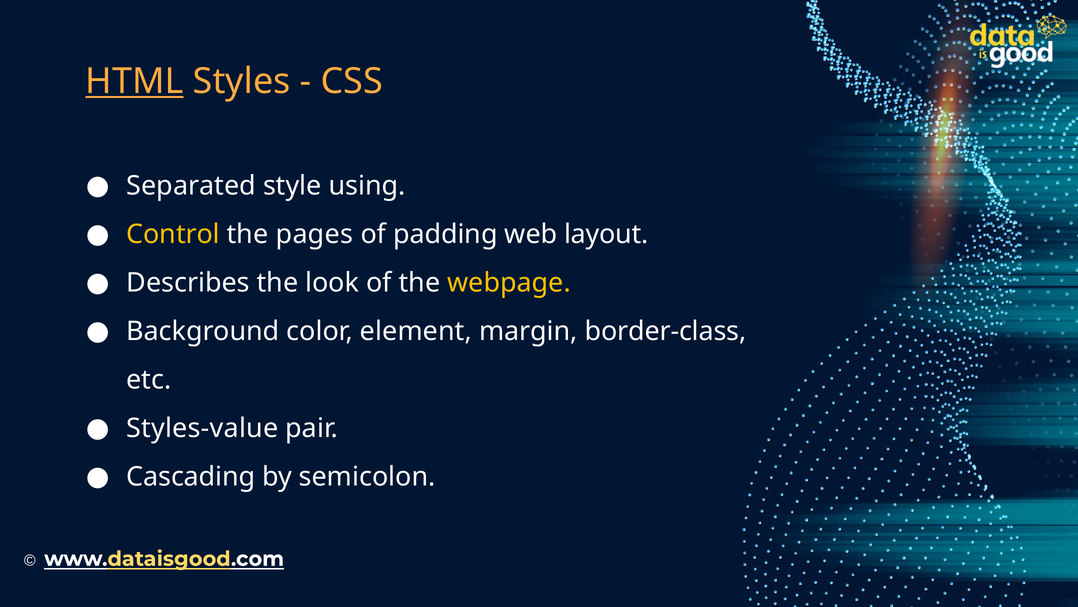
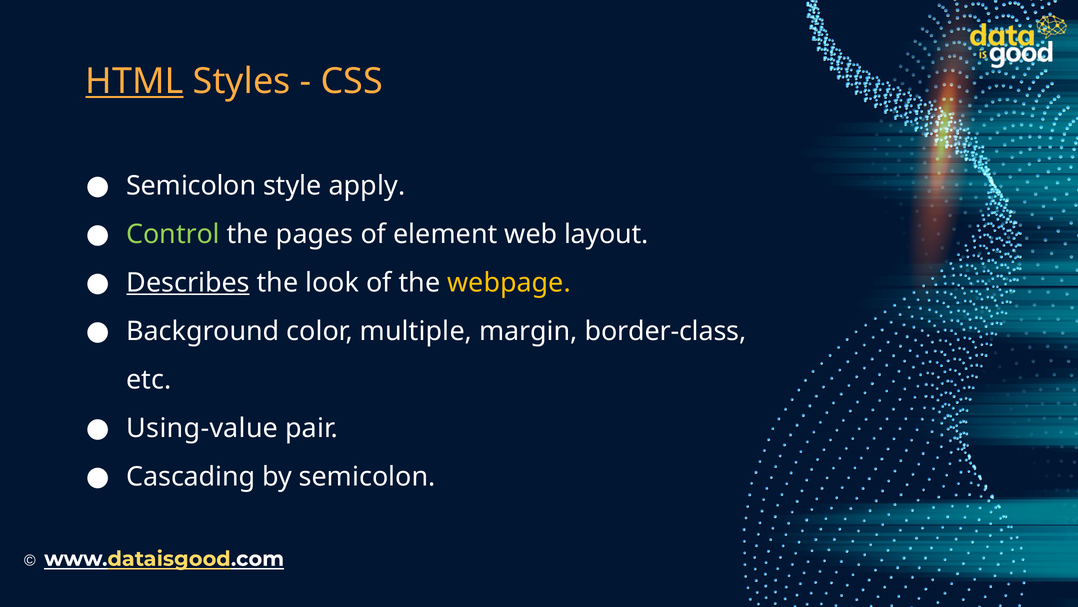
Separated: Separated -> Semicolon (191, 185)
using: using -> apply (367, 185)
Control colour: yellow -> light green (173, 234)
padding: padding -> element (445, 234)
Describes underline: none -> present (188, 282)
element: element -> multiple (416, 331)
Styles-value: Styles-value -> Using-value (202, 428)
